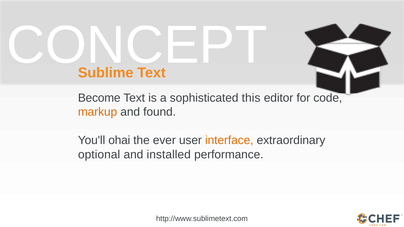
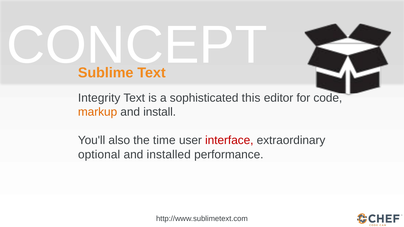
Become: Become -> Integrity (99, 98)
found: found -> install (160, 112)
ohai: ohai -> also (119, 140)
ever: ever -> time (164, 140)
interface colour: orange -> red (229, 140)
